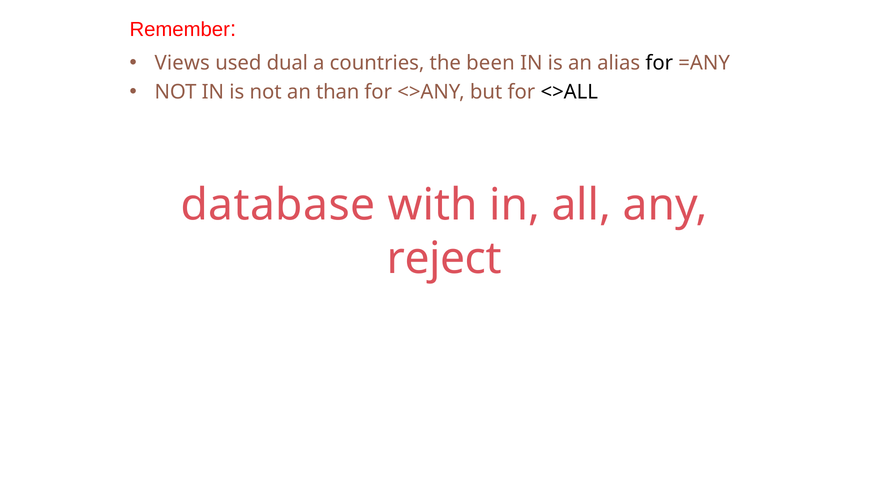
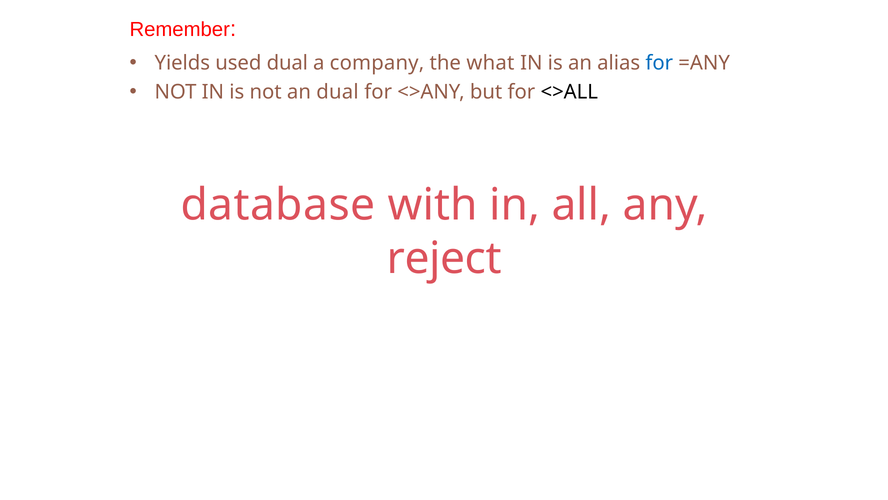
Views: Views -> Yields (182, 63)
countries: countries -> company (377, 63)
been: been -> what (490, 63)
for colour: black -> blue (659, 63)
an than: than -> dual (338, 92)
